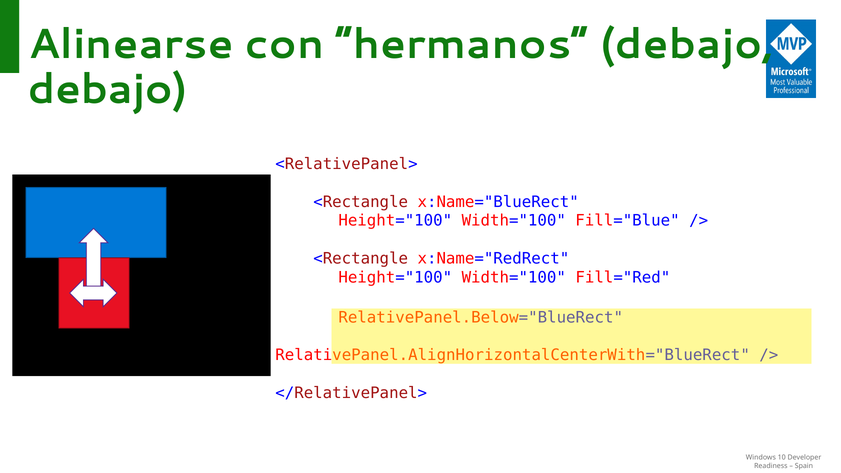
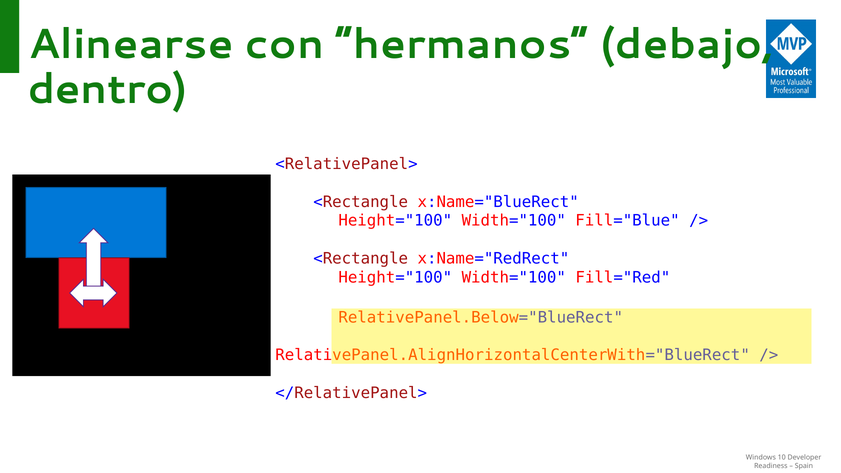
debajo: debajo -> dentro (108, 90)
